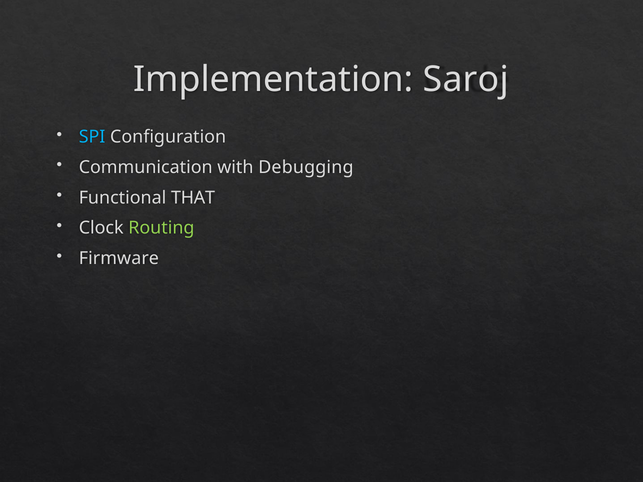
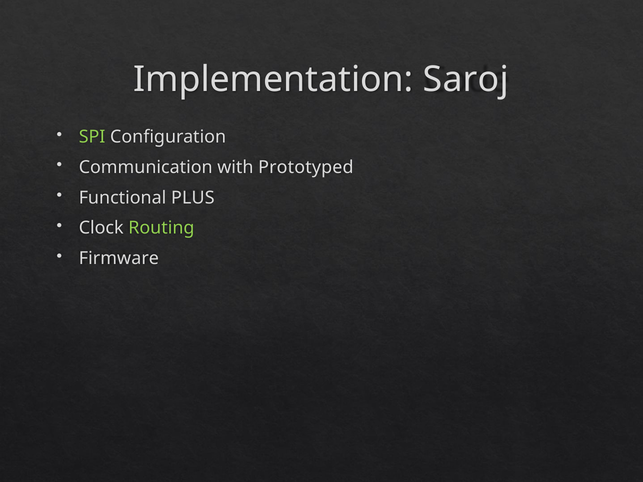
SPI colour: light blue -> light green (92, 137)
Debugging: Debugging -> Prototyped (306, 167)
THAT: THAT -> PLUS (193, 198)
